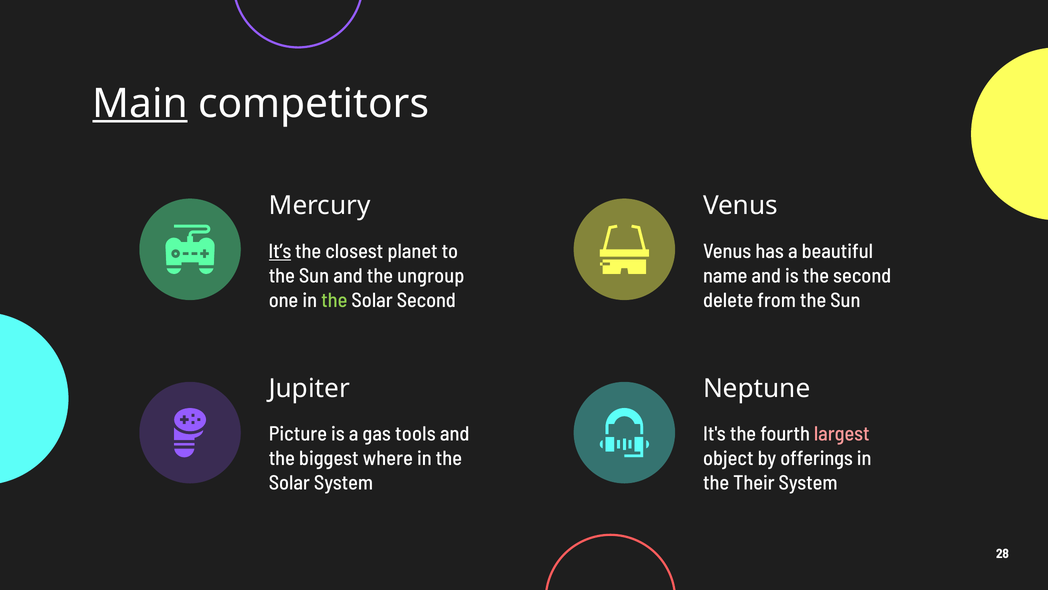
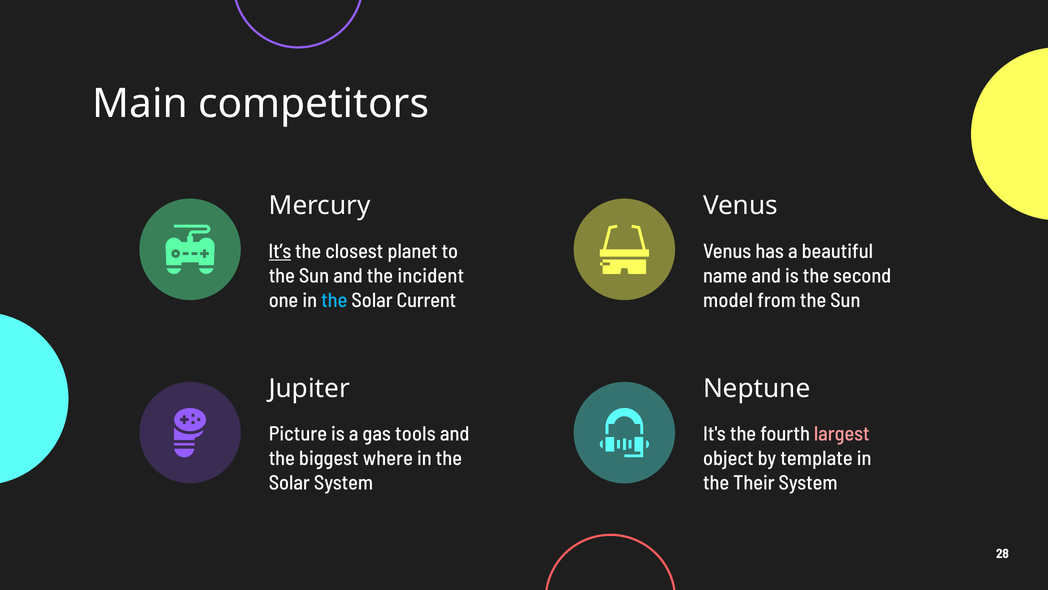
Main underline: present -> none (140, 104)
ungroup: ungroup -> incident (431, 276)
the colour: light green -> light blue (334, 300)
Solar Second: Second -> Current (426, 300)
delete: delete -> model (728, 300)
offerings: offerings -> template (817, 458)
